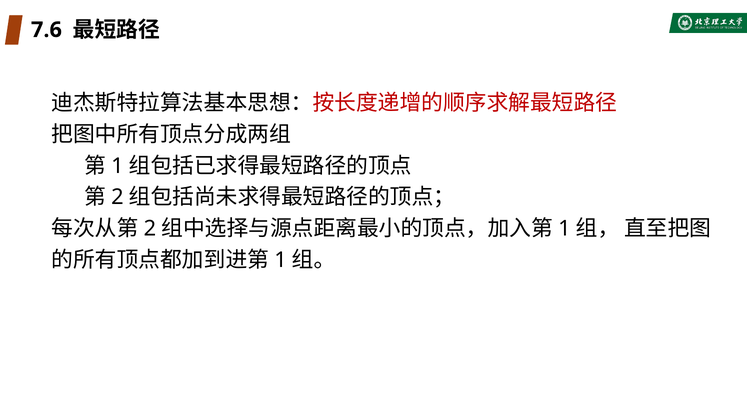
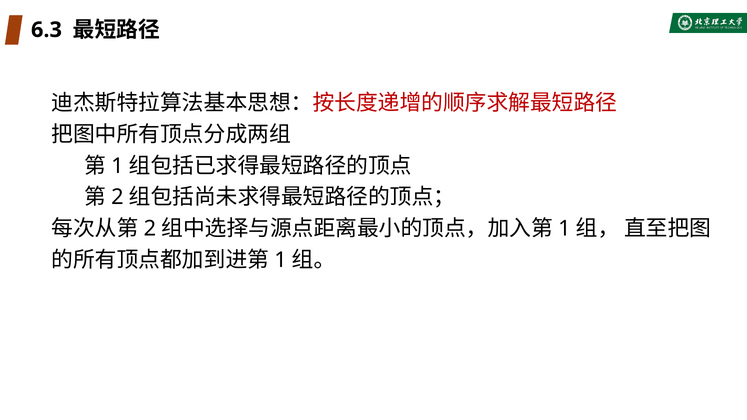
7.6: 7.6 -> 6.3 (46, 30)
